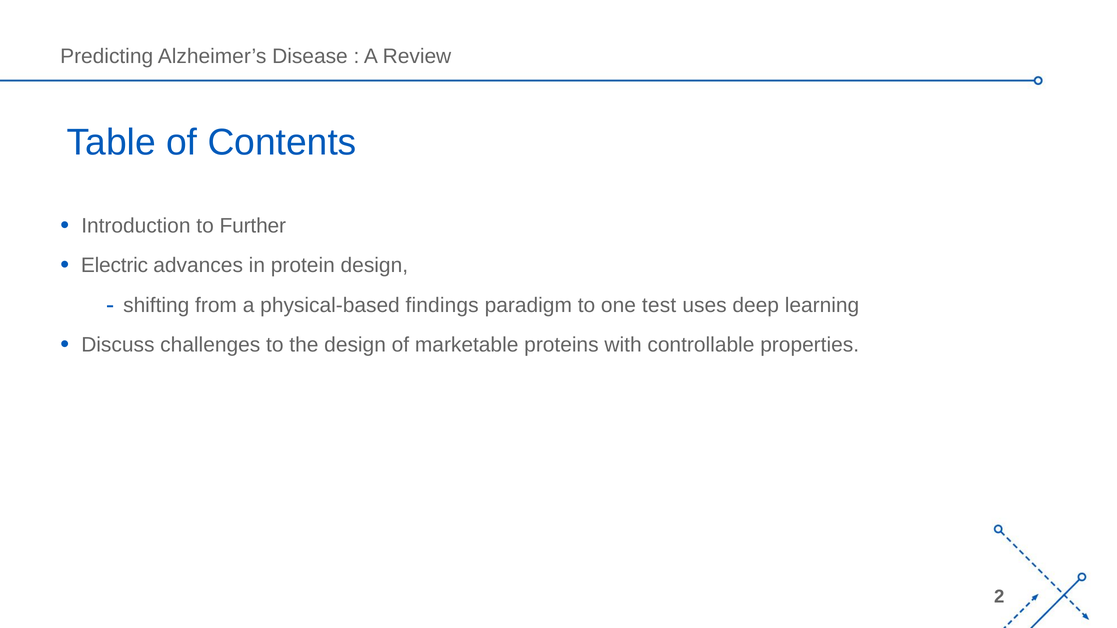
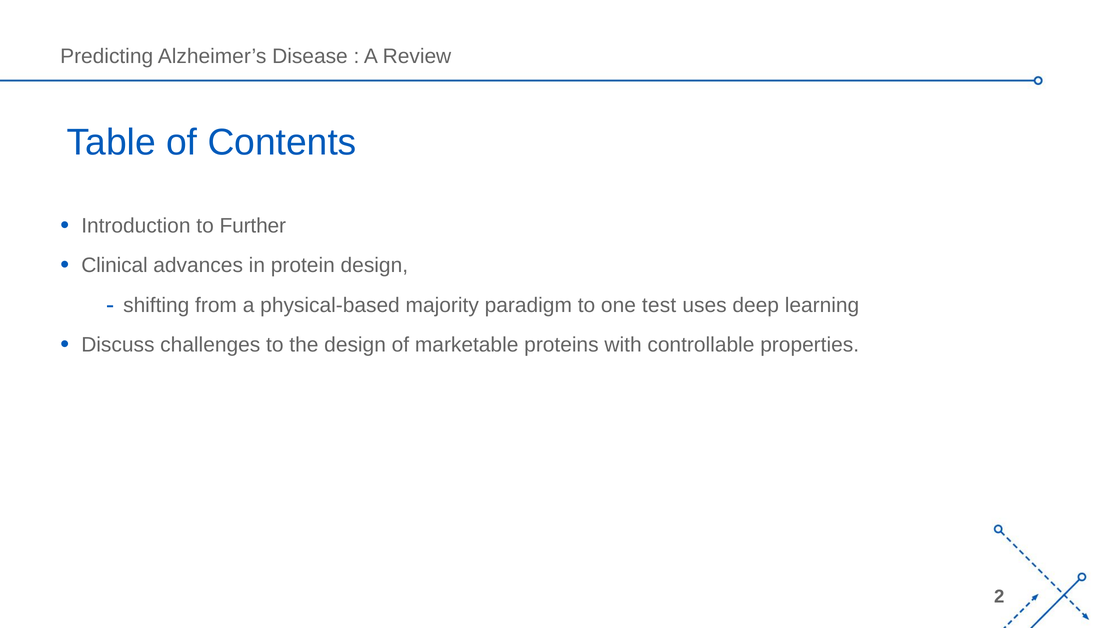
Electric: Electric -> Clinical (114, 266)
findings: findings -> majority (442, 305)
